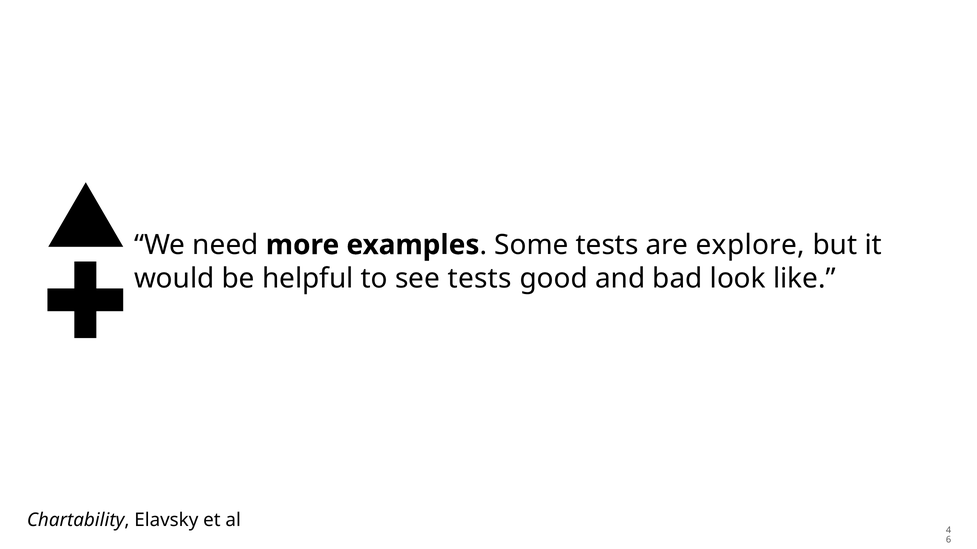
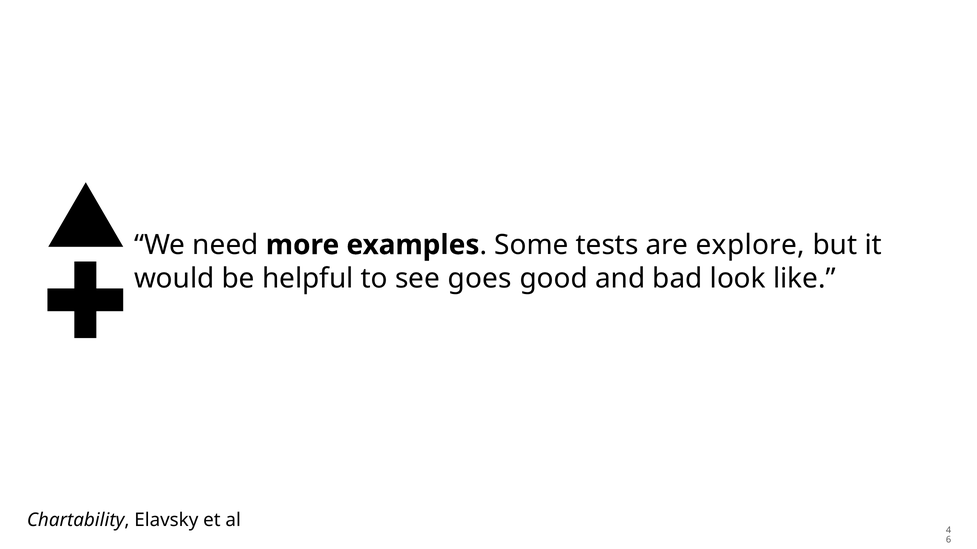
see tests: tests -> goes (480, 279)
